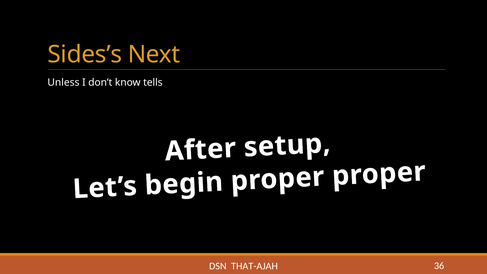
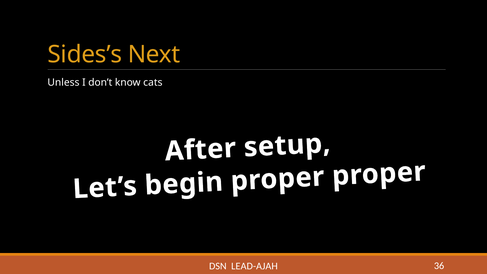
tells: tells -> cats (153, 82)
THAT-AJAH: THAT-AJAH -> LEAD-AJAH (254, 266)
